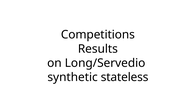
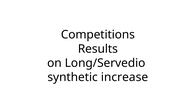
stateless: stateless -> increase (125, 77)
